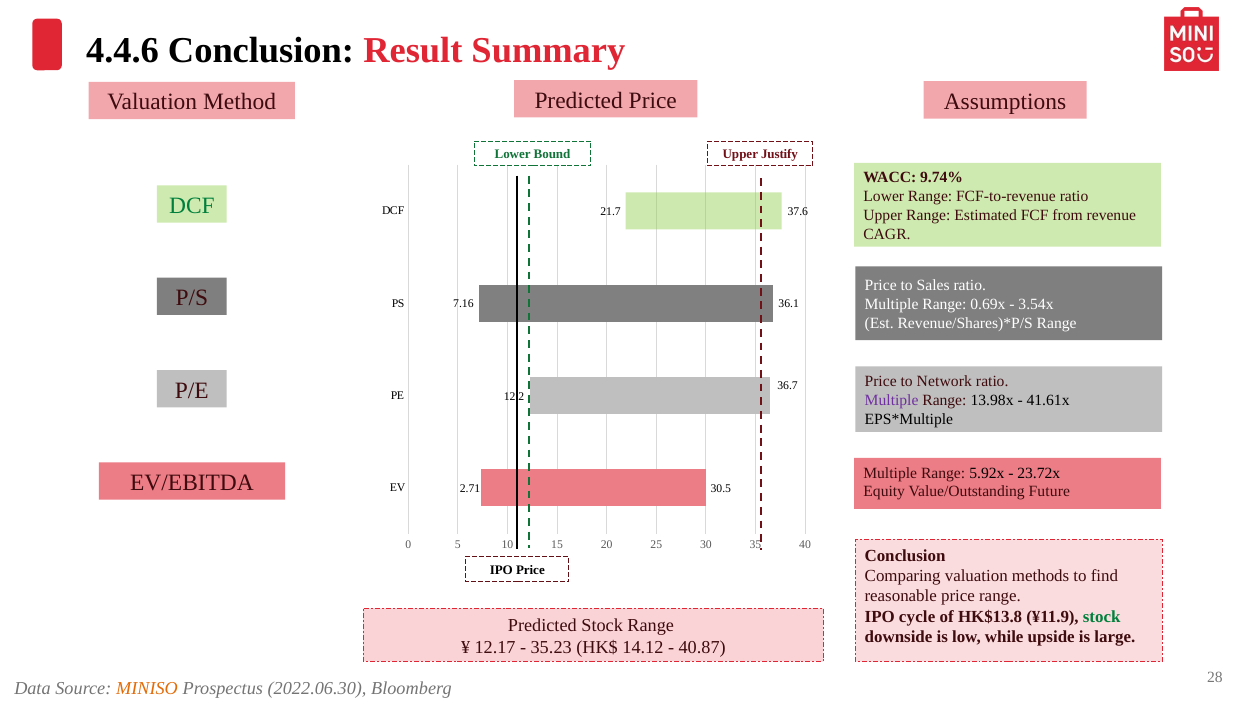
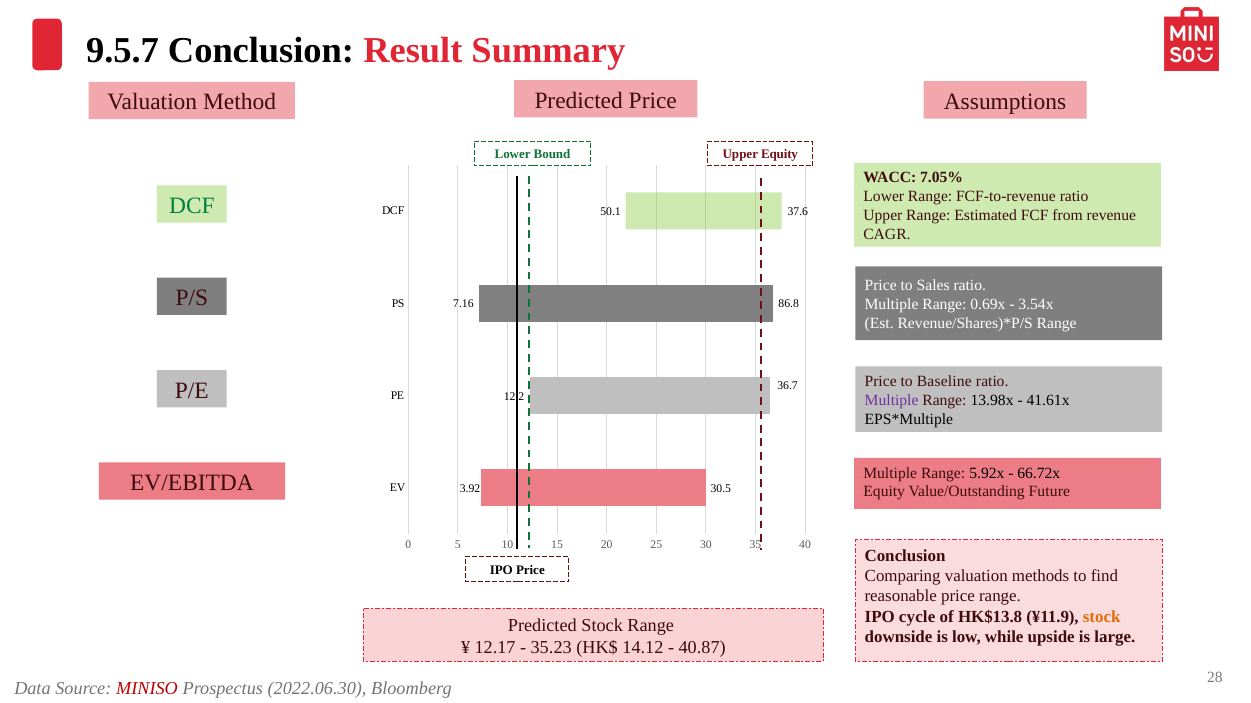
4.4.6: 4.4.6 -> 9.5.7 (123, 51)
Upper Justify: Justify -> Equity (780, 155)
9.74%: 9.74% -> 7.05% (942, 178)
21.7: 21.7 -> 50.1 (611, 212)
36.1: 36.1 -> 86.8 (789, 304)
Network: Network -> Baseline (944, 382)
23.72x: 23.72x -> 66.72x (1039, 473)
2.71: 2.71 -> 3.92 (470, 490)
stock colour: green -> orange (1102, 617)
MINISO colour: orange -> red (147, 689)
